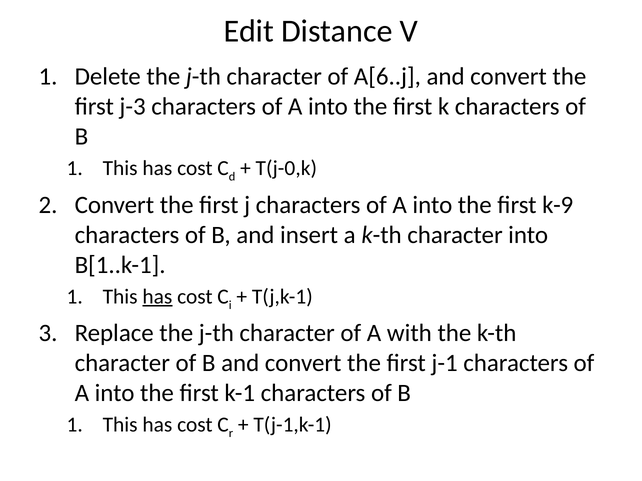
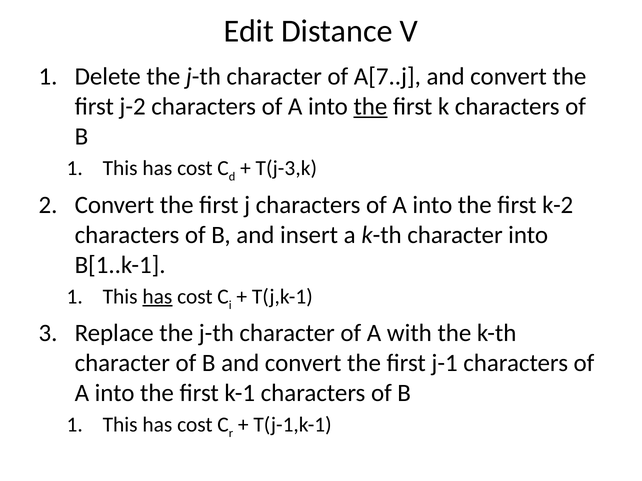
A[6..j: A[6..j -> A[7..j (387, 77)
j-3: j-3 -> j-2 (133, 107)
the underline: none -> present (370, 107)
T(j-0,k: T(j-0,k -> T(j-3,k (286, 168)
k-9: k-9 -> k-2 (558, 205)
